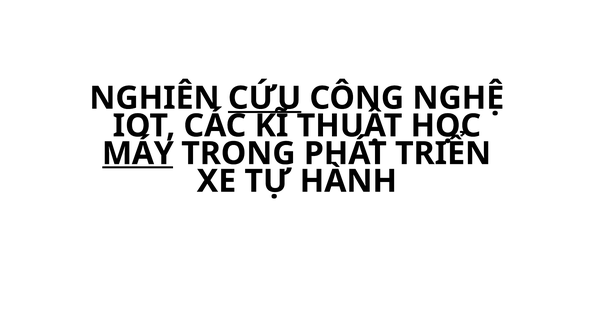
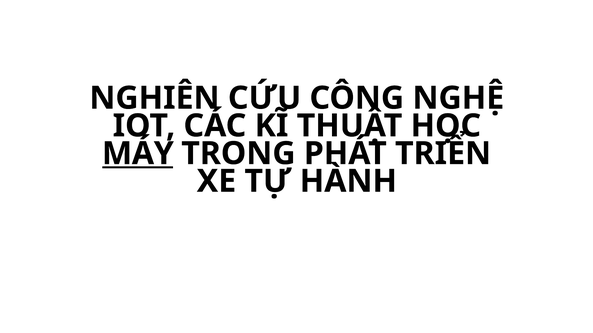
CỨU underline: present -> none (265, 98)
